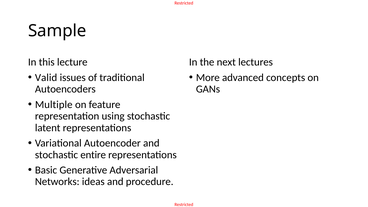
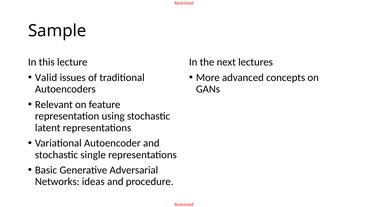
Multiple: Multiple -> Relevant (54, 105)
entire: entire -> single (93, 155)
